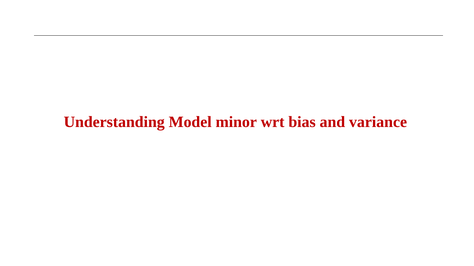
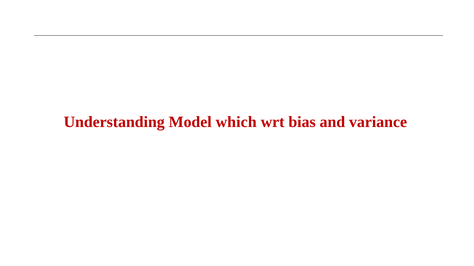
minor: minor -> which (236, 122)
